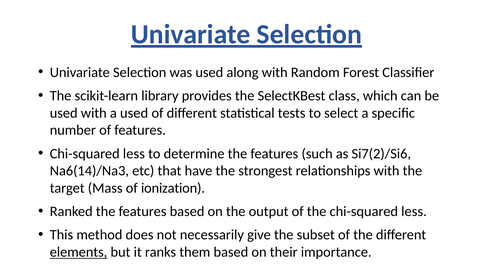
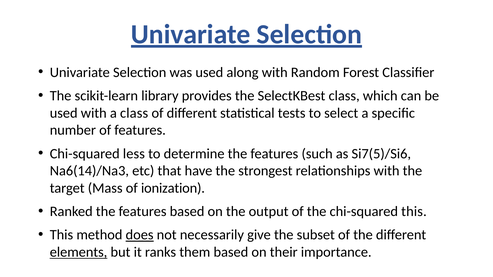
a used: used -> class (134, 113)
Si7(2)/Si6: Si7(2)/Si6 -> Si7(5)/Si6 (381, 154)
the chi-squared less: less -> this (414, 212)
does underline: none -> present (140, 235)
